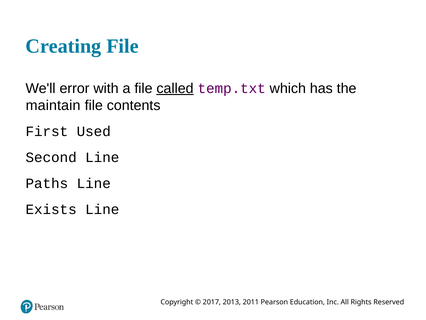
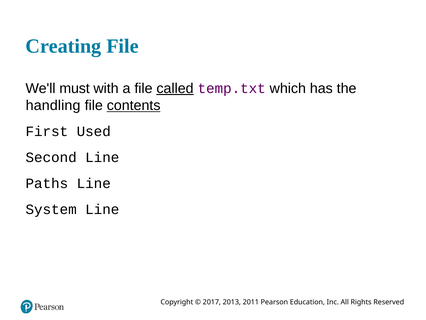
error: error -> must (75, 88)
maintain: maintain -> handling (53, 105)
contents underline: none -> present (134, 105)
Exists: Exists -> System (51, 209)
